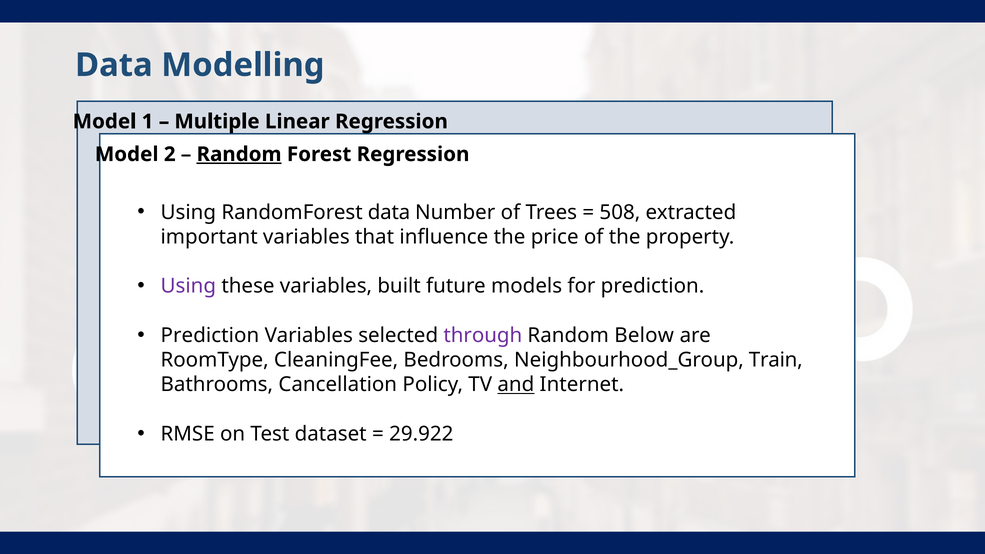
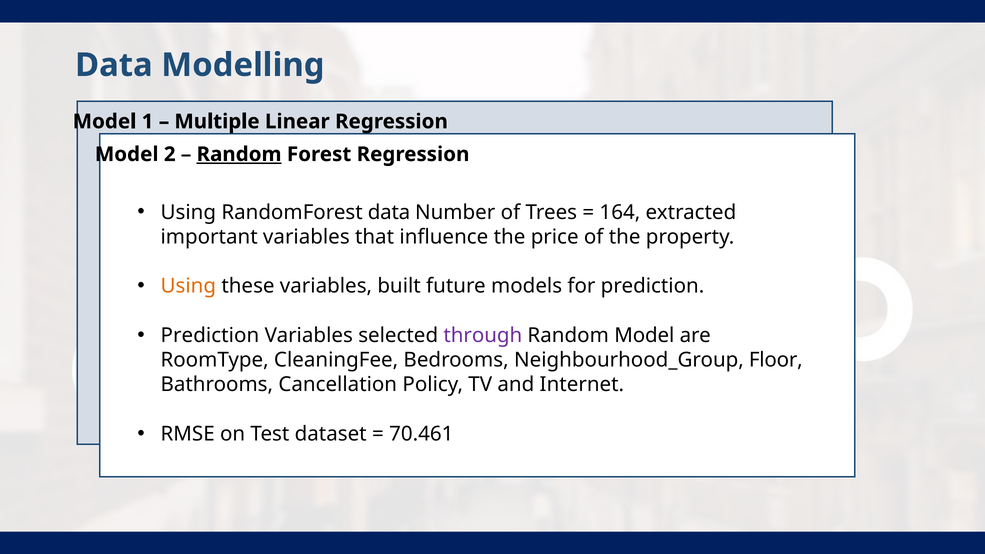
508: 508 -> 164 (620, 212)
Using colour: purple -> orange (188, 286)
Random Below: Below -> Model (644, 335)
Train: Train -> Floor (776, 360)
and underline: present -> none (516, 385)
29.922: 29.922 -> 70.461 (421, 434)
